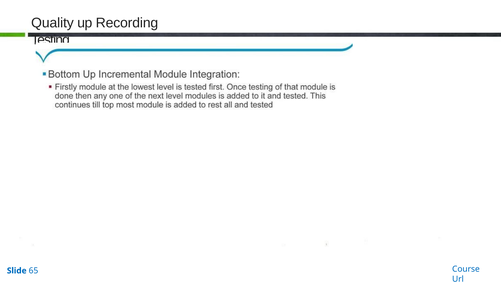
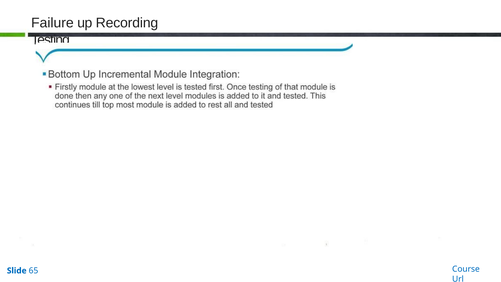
Quality: Quality -> Failure (52, 23)
